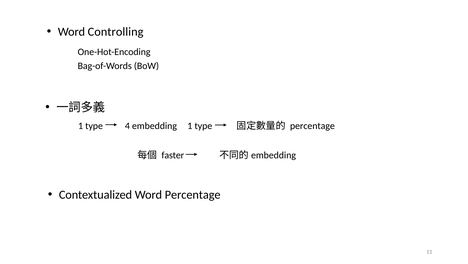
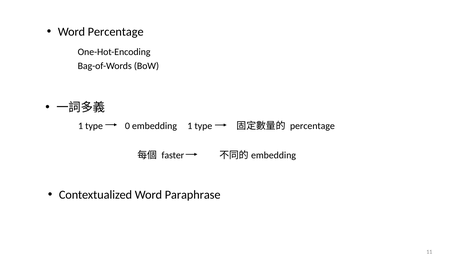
Word Controlling: Controlling -> Percentage (116, 32)
4: 4 -> 0 (127, 126)
Word Percentage: Percentage -> Paraphrase (193, 194)
